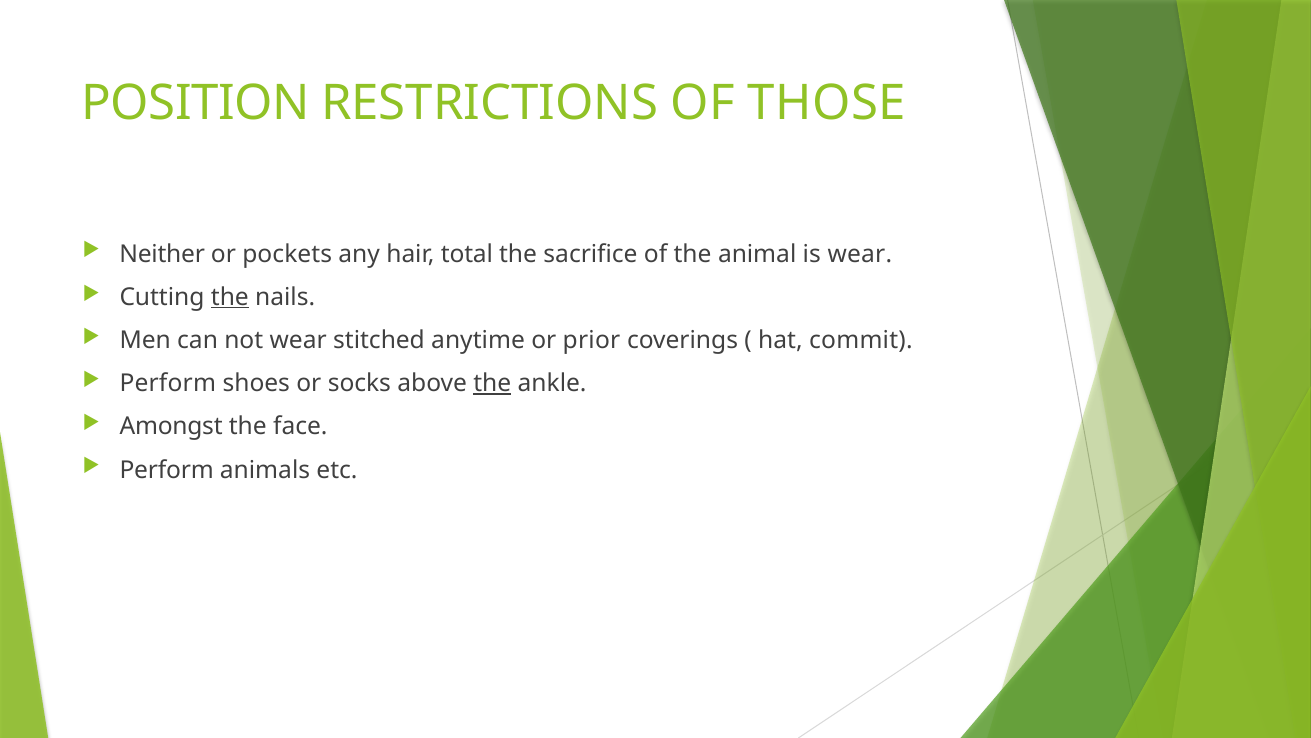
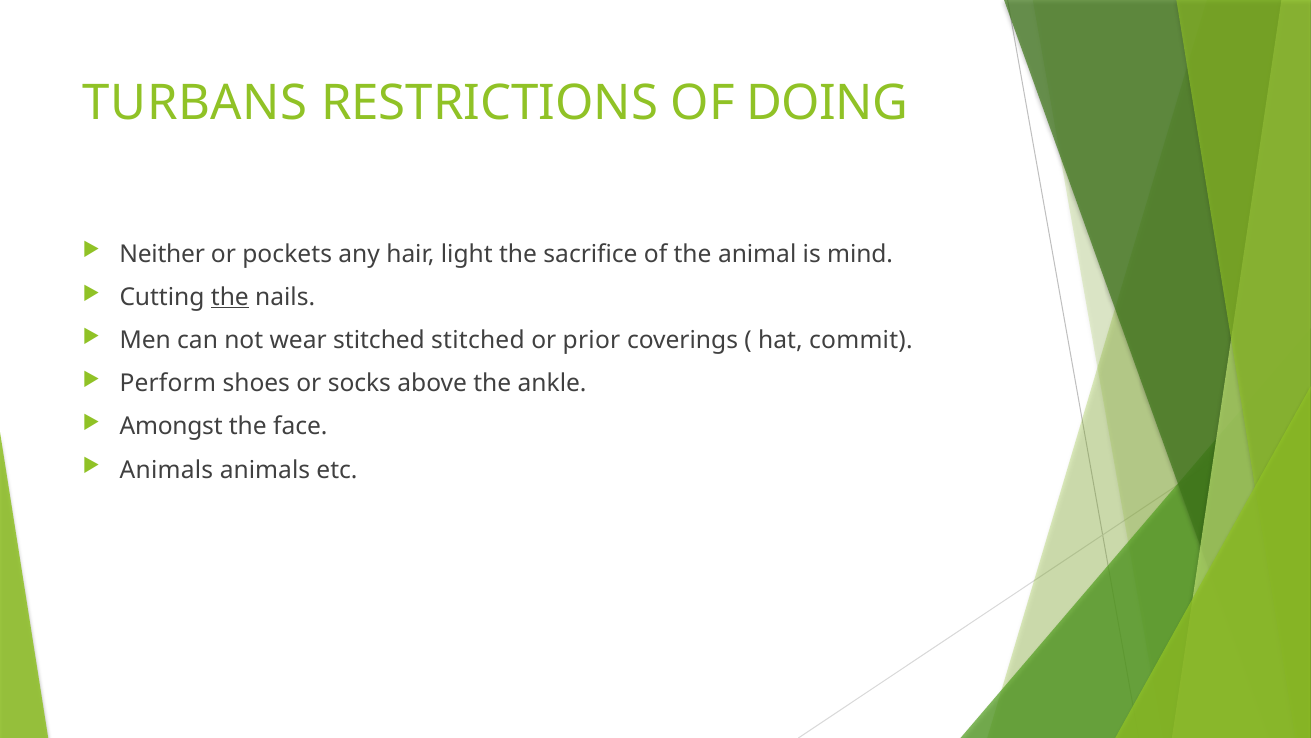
POSITION: POSITION -> TURBANS (195, 103)
THOSE: THOSE -> DOING (828, 103)
total: total -> light (467, 254)
is wear: wear -> mind (860, 254)
stitched anytime: anytime -> stitched (478, 340)
the underline: present -> none (492, 383)
Perform: Perform -> Animals (166, 470)
